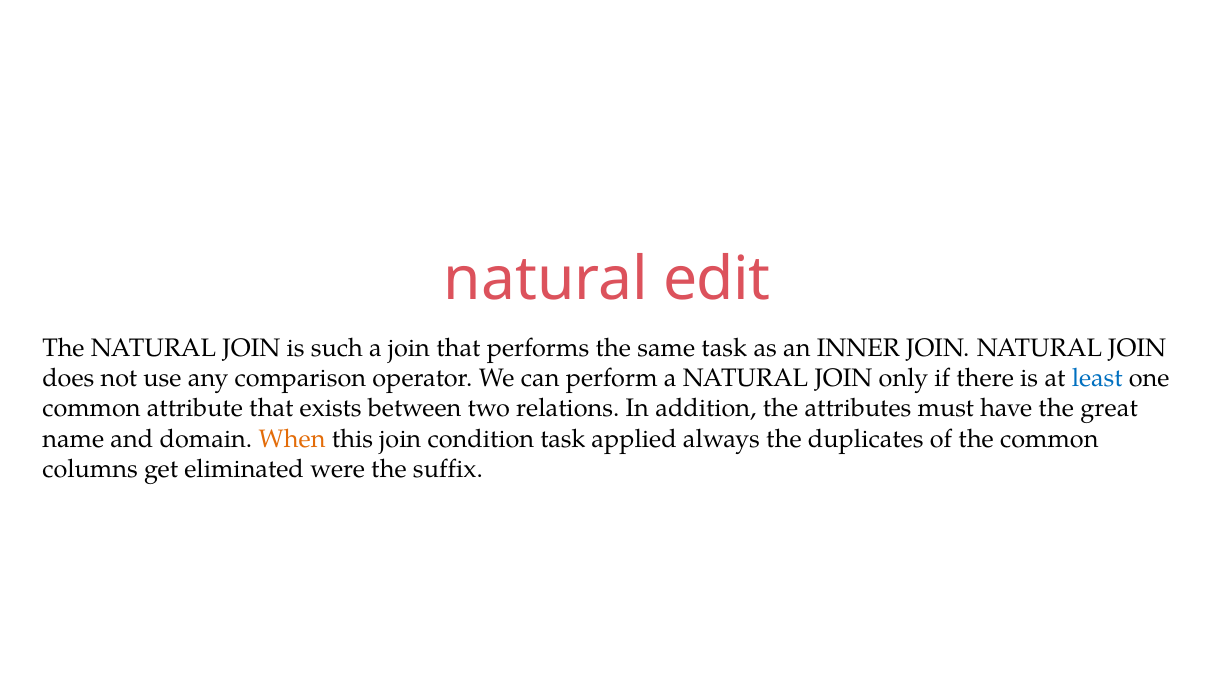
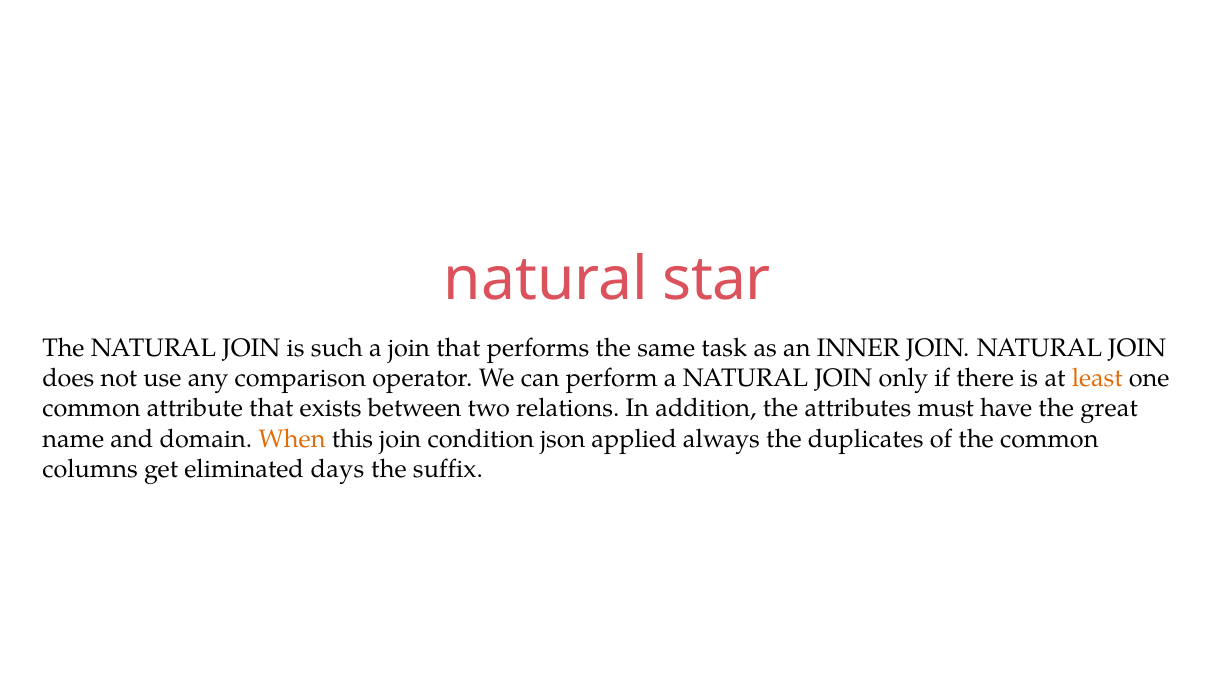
edit: edit -> star (717, 280)
least colour: blue -> orange (1097, 378)
condition task: task -> json (563, 439)
were: were -> days (337, 469)
